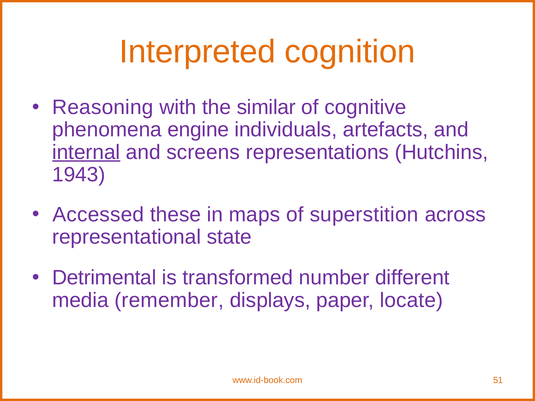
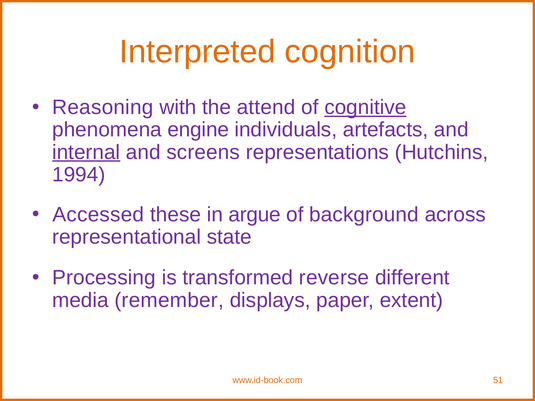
similar: similar -> attend (266, 107)
cognitive underline: none -> present (365, 107)
1943: 1943 -> 1994 (79, 175)
maps: maps -> argue (255, 215)
superstition: superstition -> background (364, 215)
Detrimental: Detrimental -> Processing (104, 278)
number: number -> reverse (334, 278)
locate: locate -> extent (411, 300)
